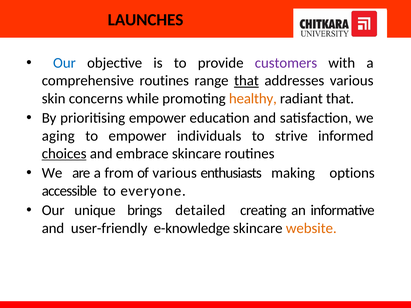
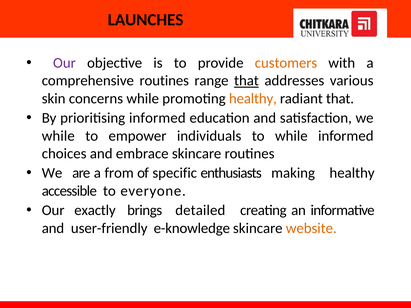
Our colour: blue -> purple (64, 63)
customers colour: purple -> orange (286, 63)
prioritising empower: empower -> informed (157, 118)
aging: aging -> while (58, 136)
to strive: strive -> while (291, 136)
choices underline: present -> none (64, 154)
of various: various -> specific (175, 173)
making options: options -> healthy (352, 173)
unique: unique -> exactly (95, 211)
